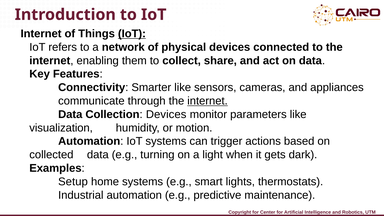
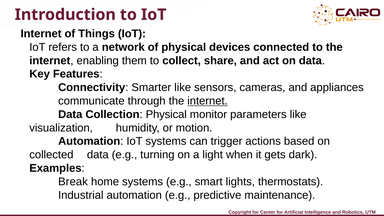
IoT underline: present -> none (132, 34)
Collection Devices: Devices -> Physical (166, 114)
Setup: Setup -> Break (73, 182)
